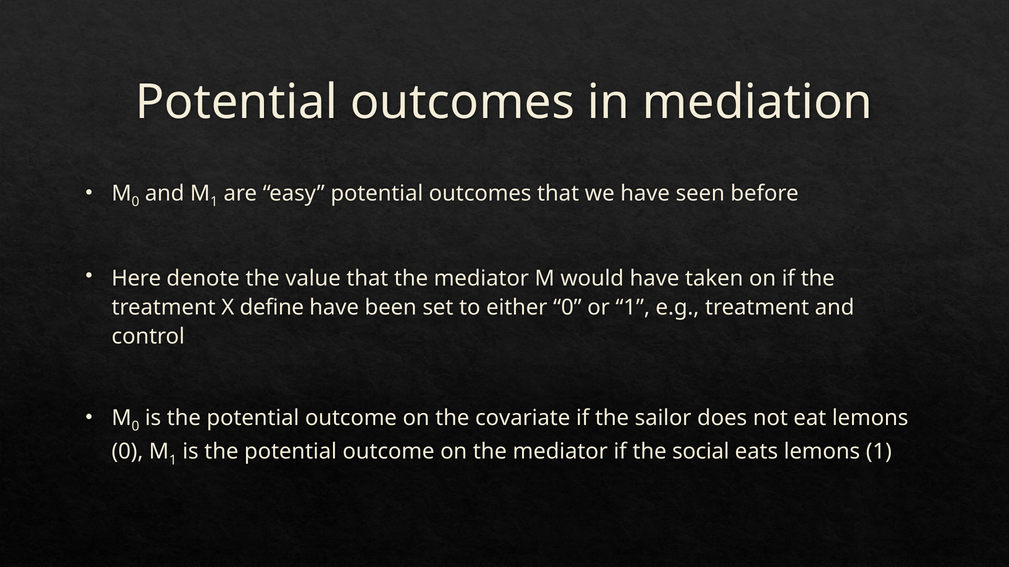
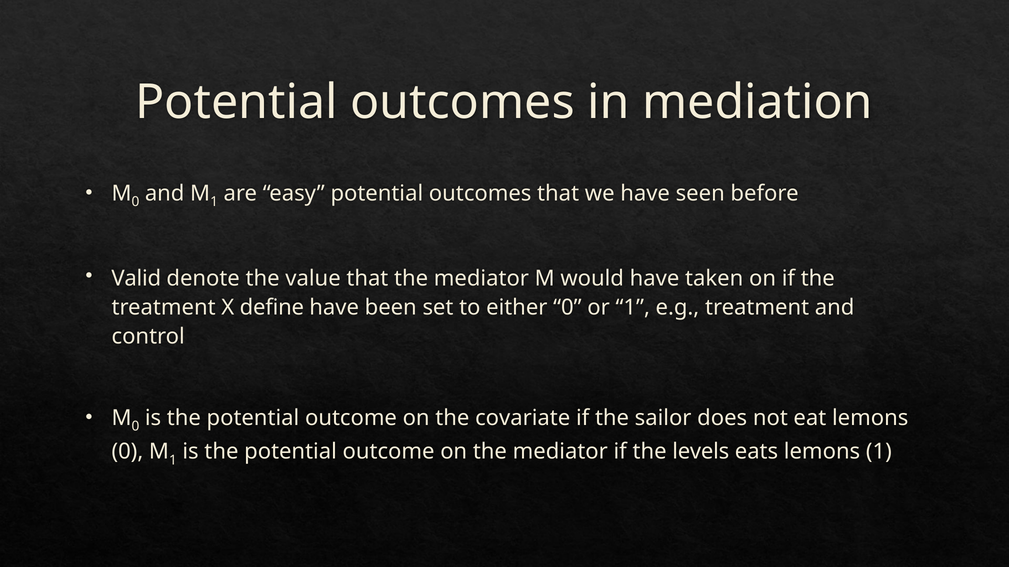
Here: Here -> Valid (136, 279)
social: social -> levels (701, 452)
